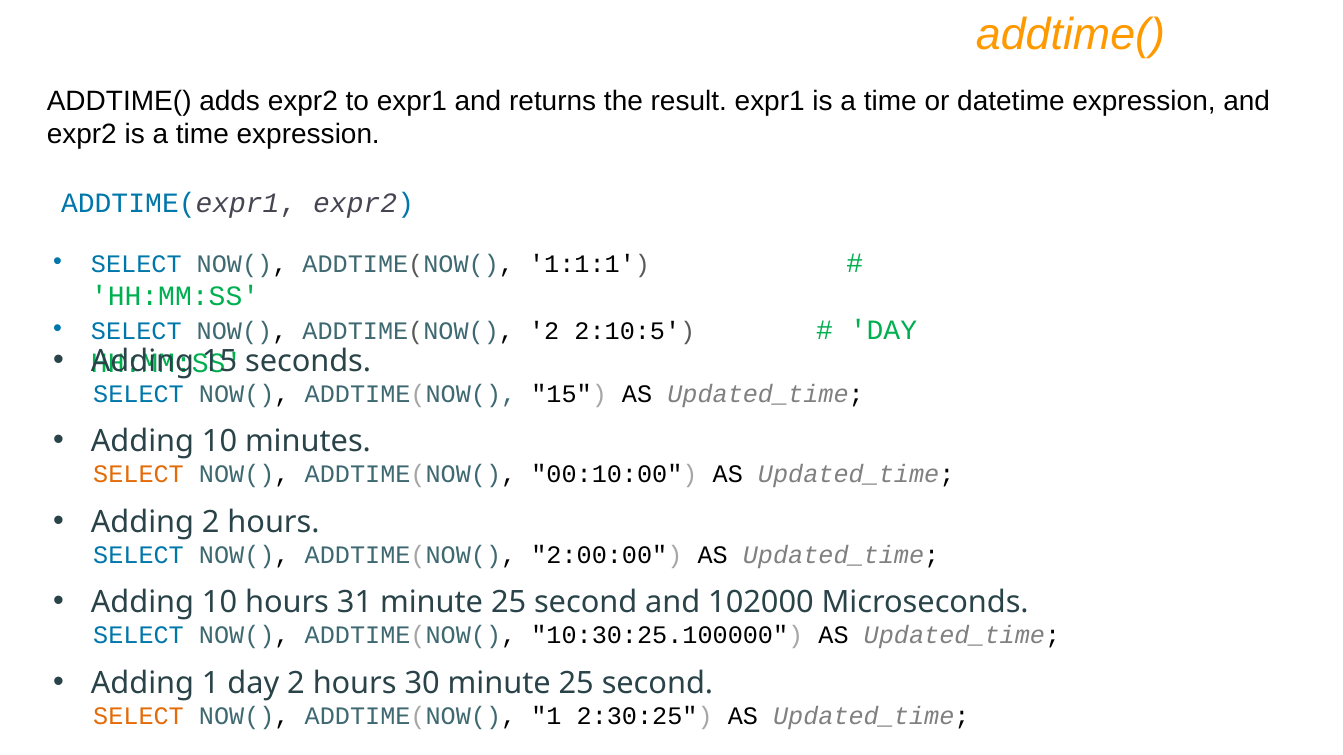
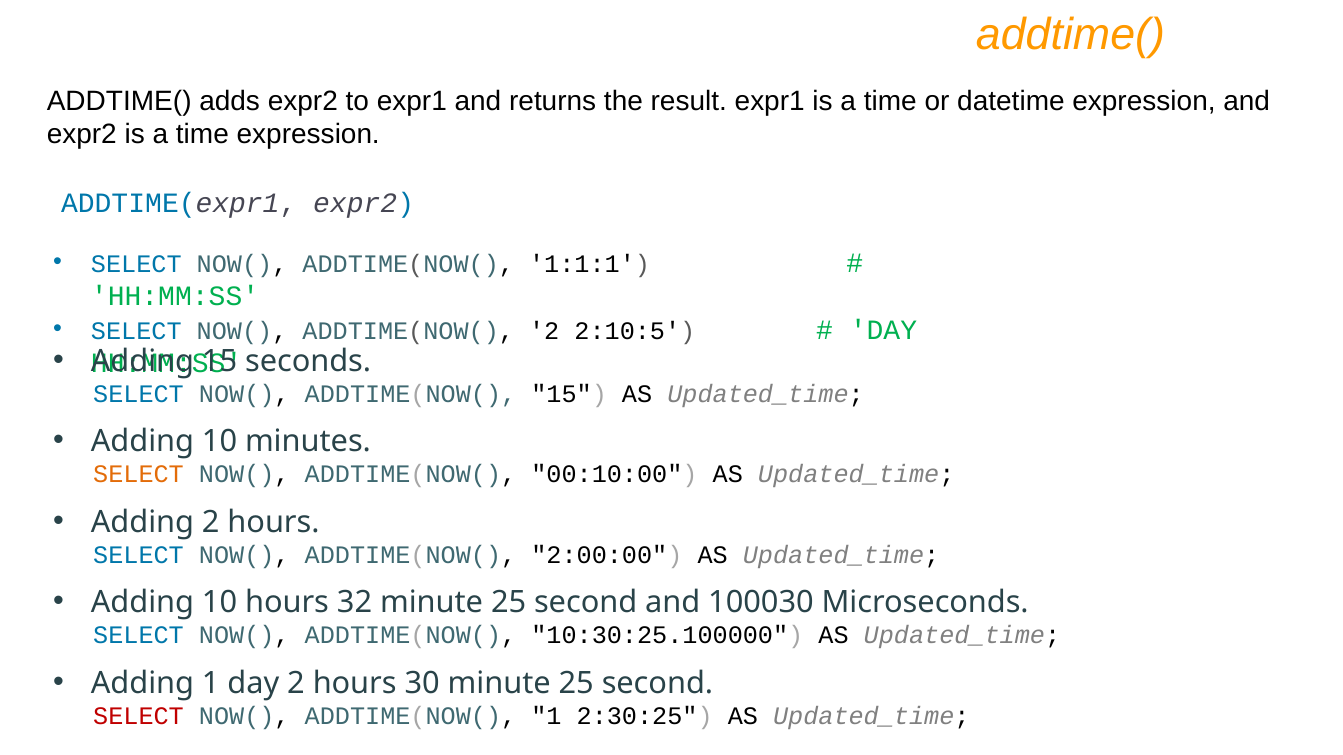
31: 31 -> 32 (355, 603)
102000: 102000 -> 100030 (761, 603)
SELECT colour: orange -> red (139, 716)
